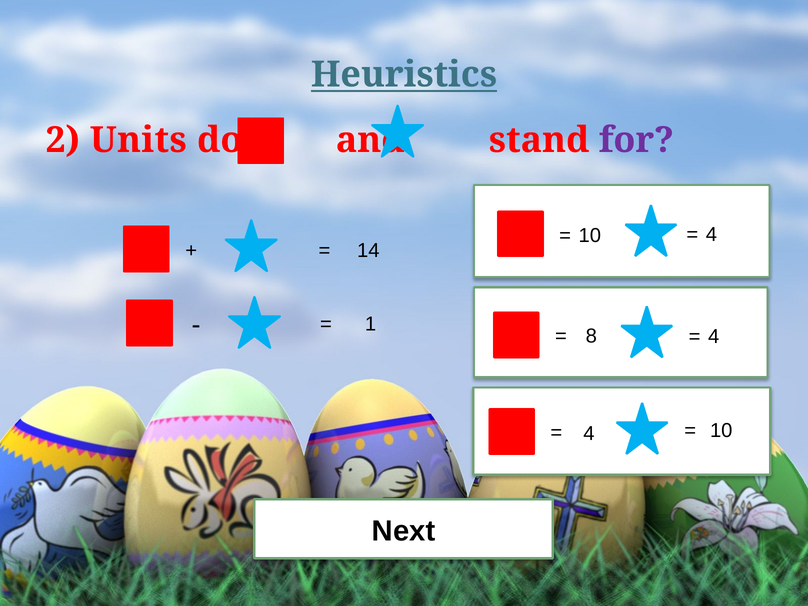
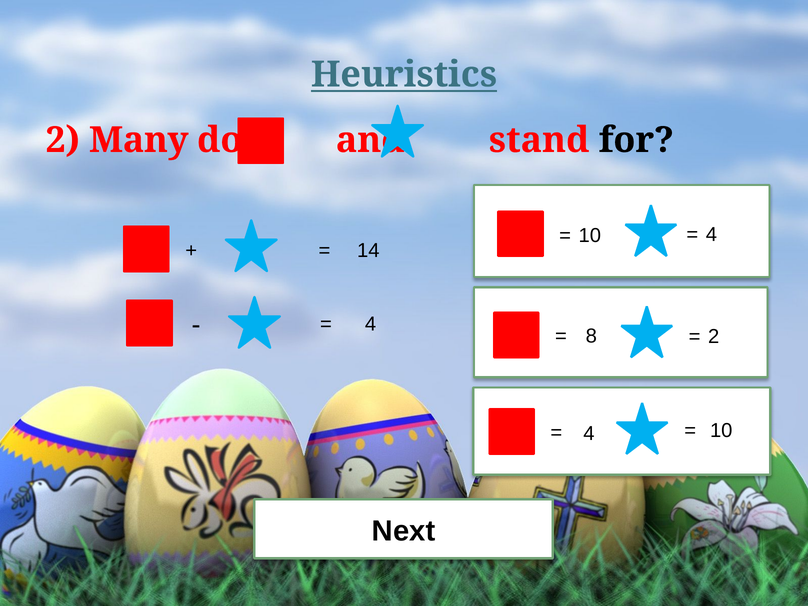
Units: Units -> Many (139, 140)
for colour: purple -> black (636, 140)
1: 1 -> 4 (371, 324)
8 4: 4 -> 2 (714, 337)
